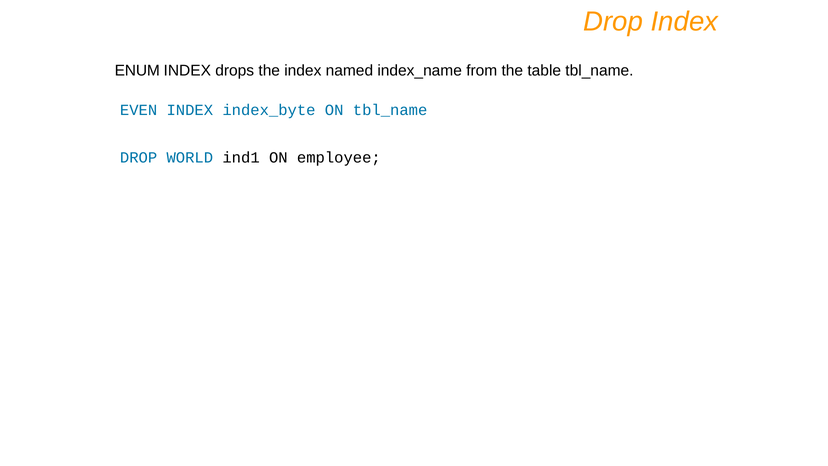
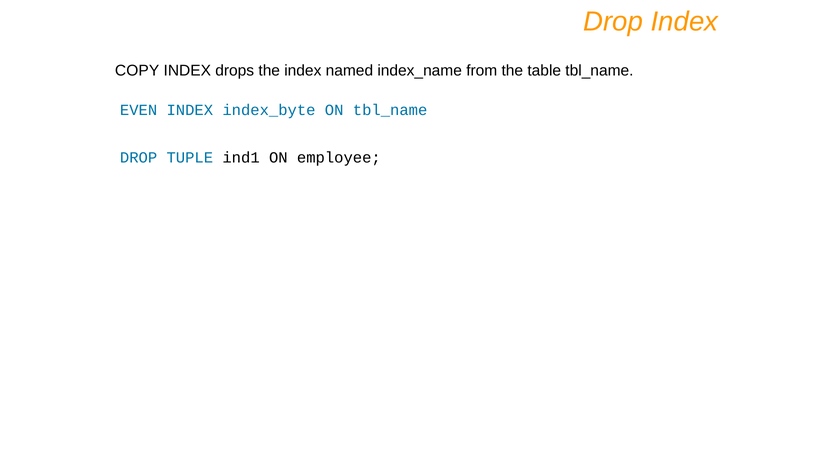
ENUM: ENUM -> COPY (137, 70)
WORLD: WORLD -> TUPLE (190, 157)
